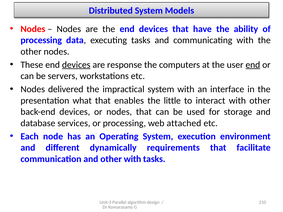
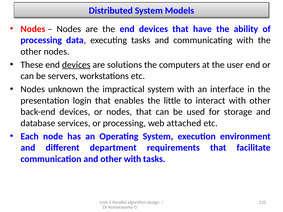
response: response -> solutions (125, 65)
end underline: present -> none (253, 65)
delivered: delivered -> unknown (66, 89)
what: what -> login (82, 101)
dynamically: dynamically -> department (113, 148)
